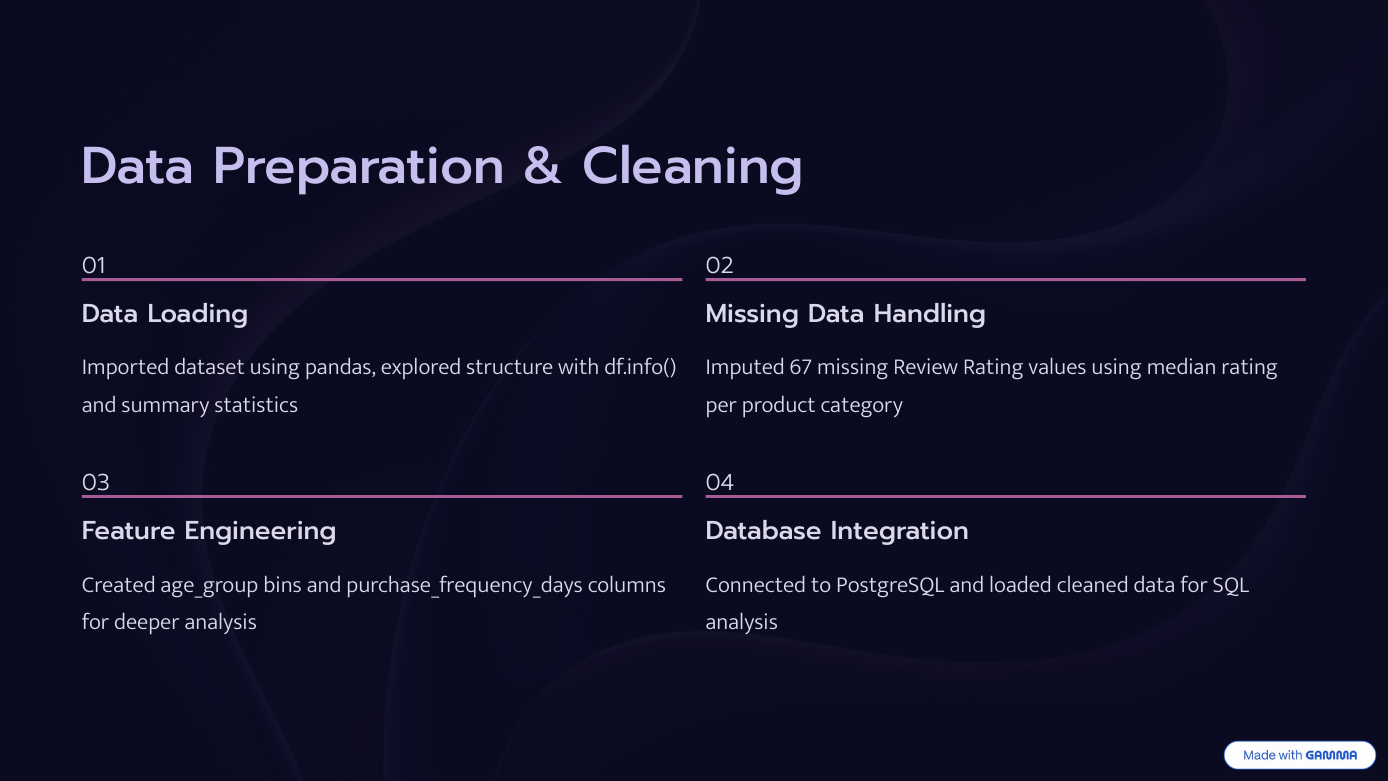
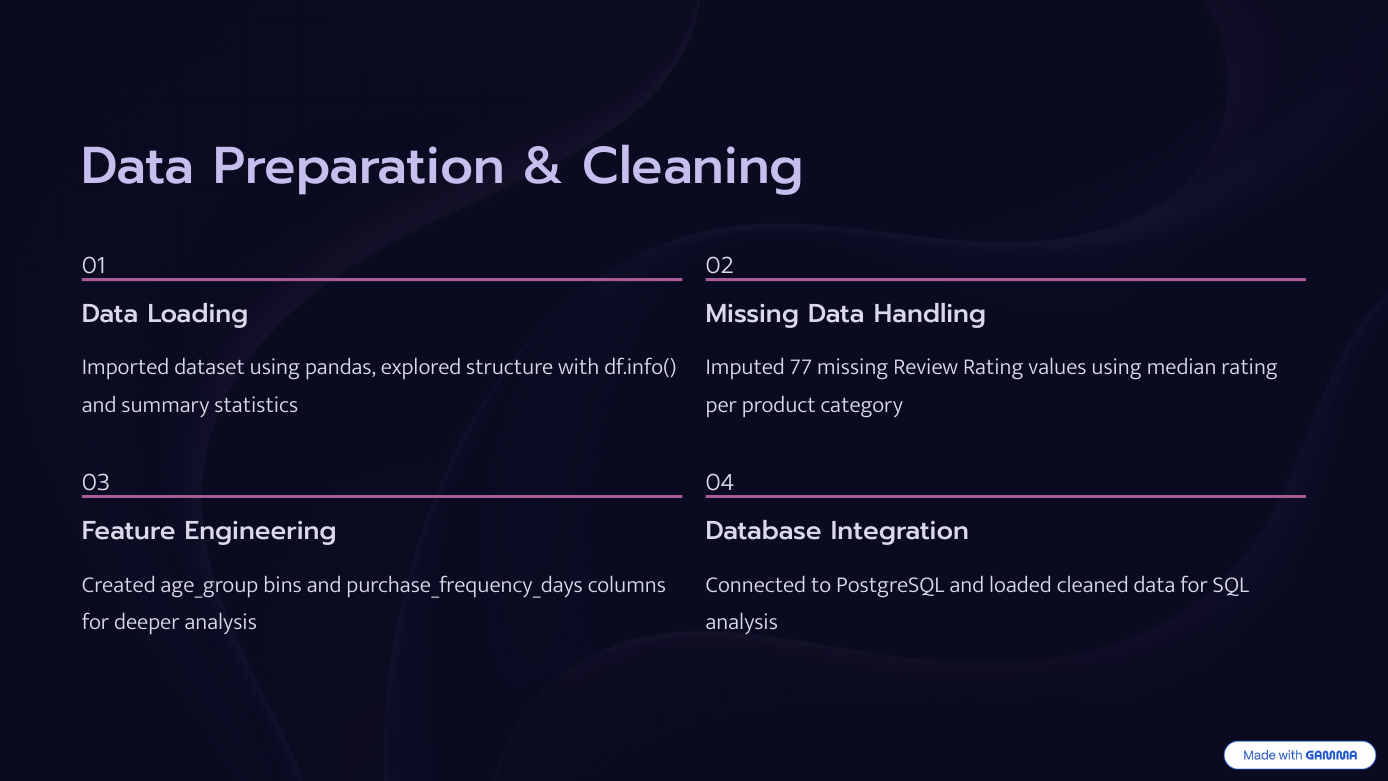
67: 67 -> 77 (801, 367)
